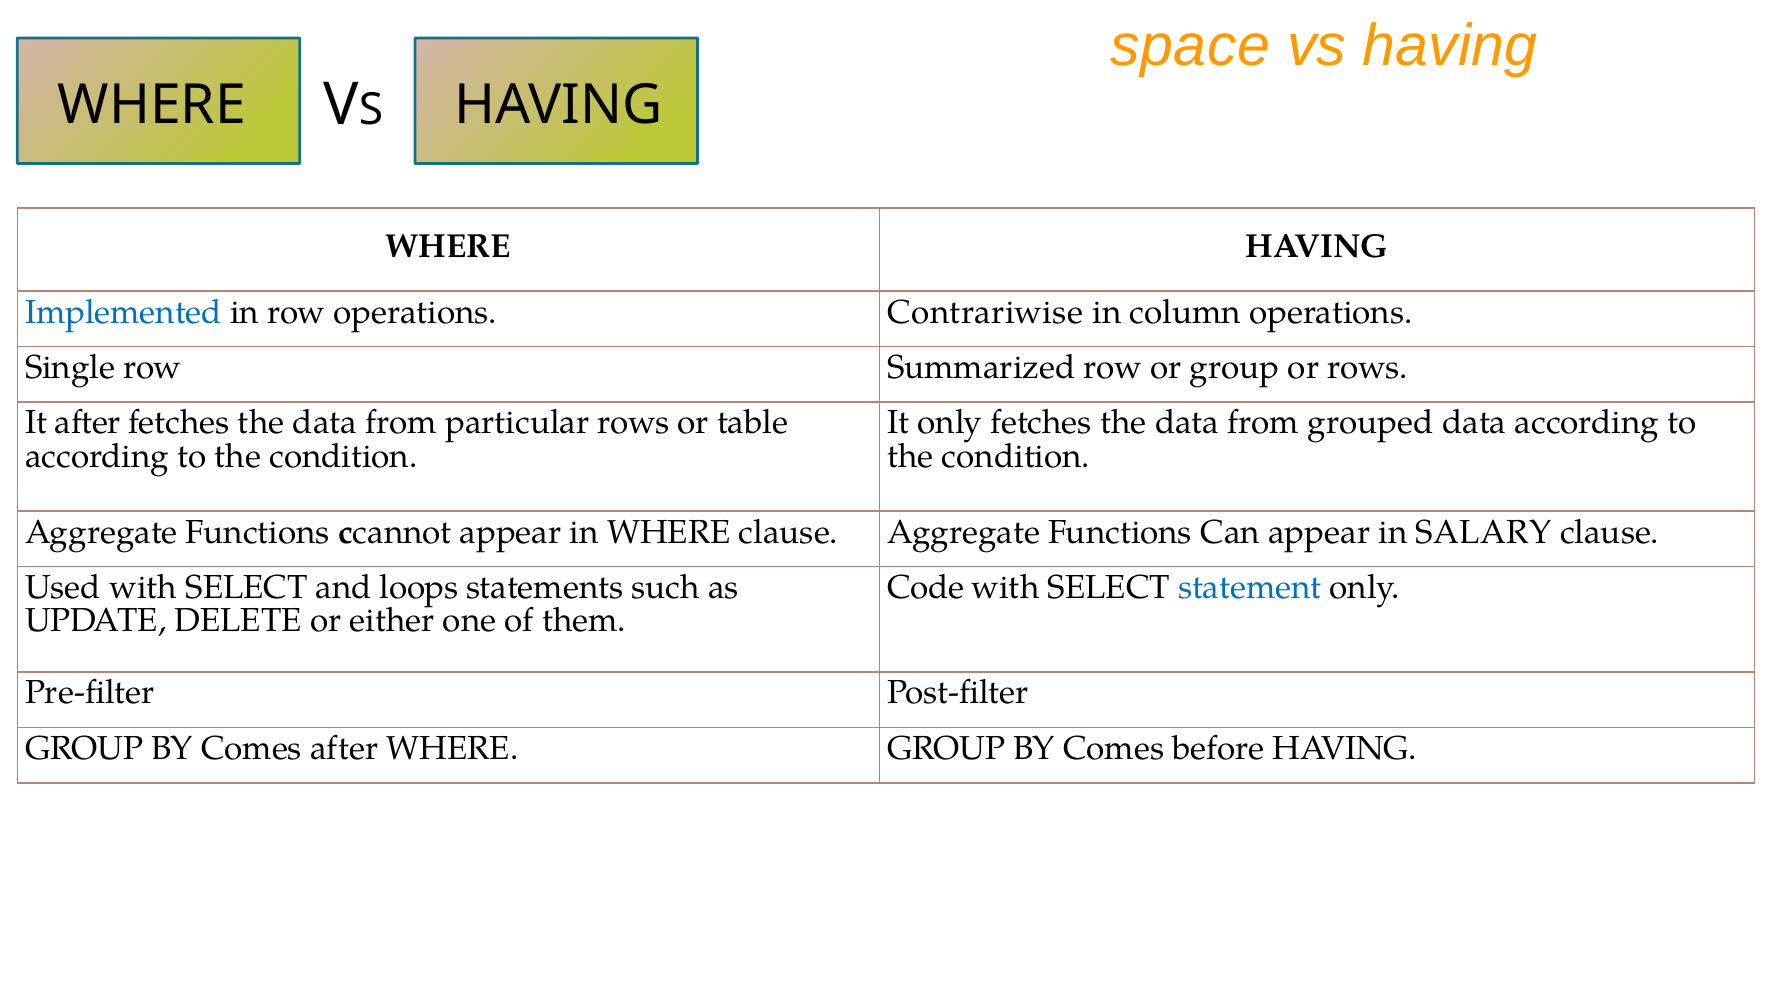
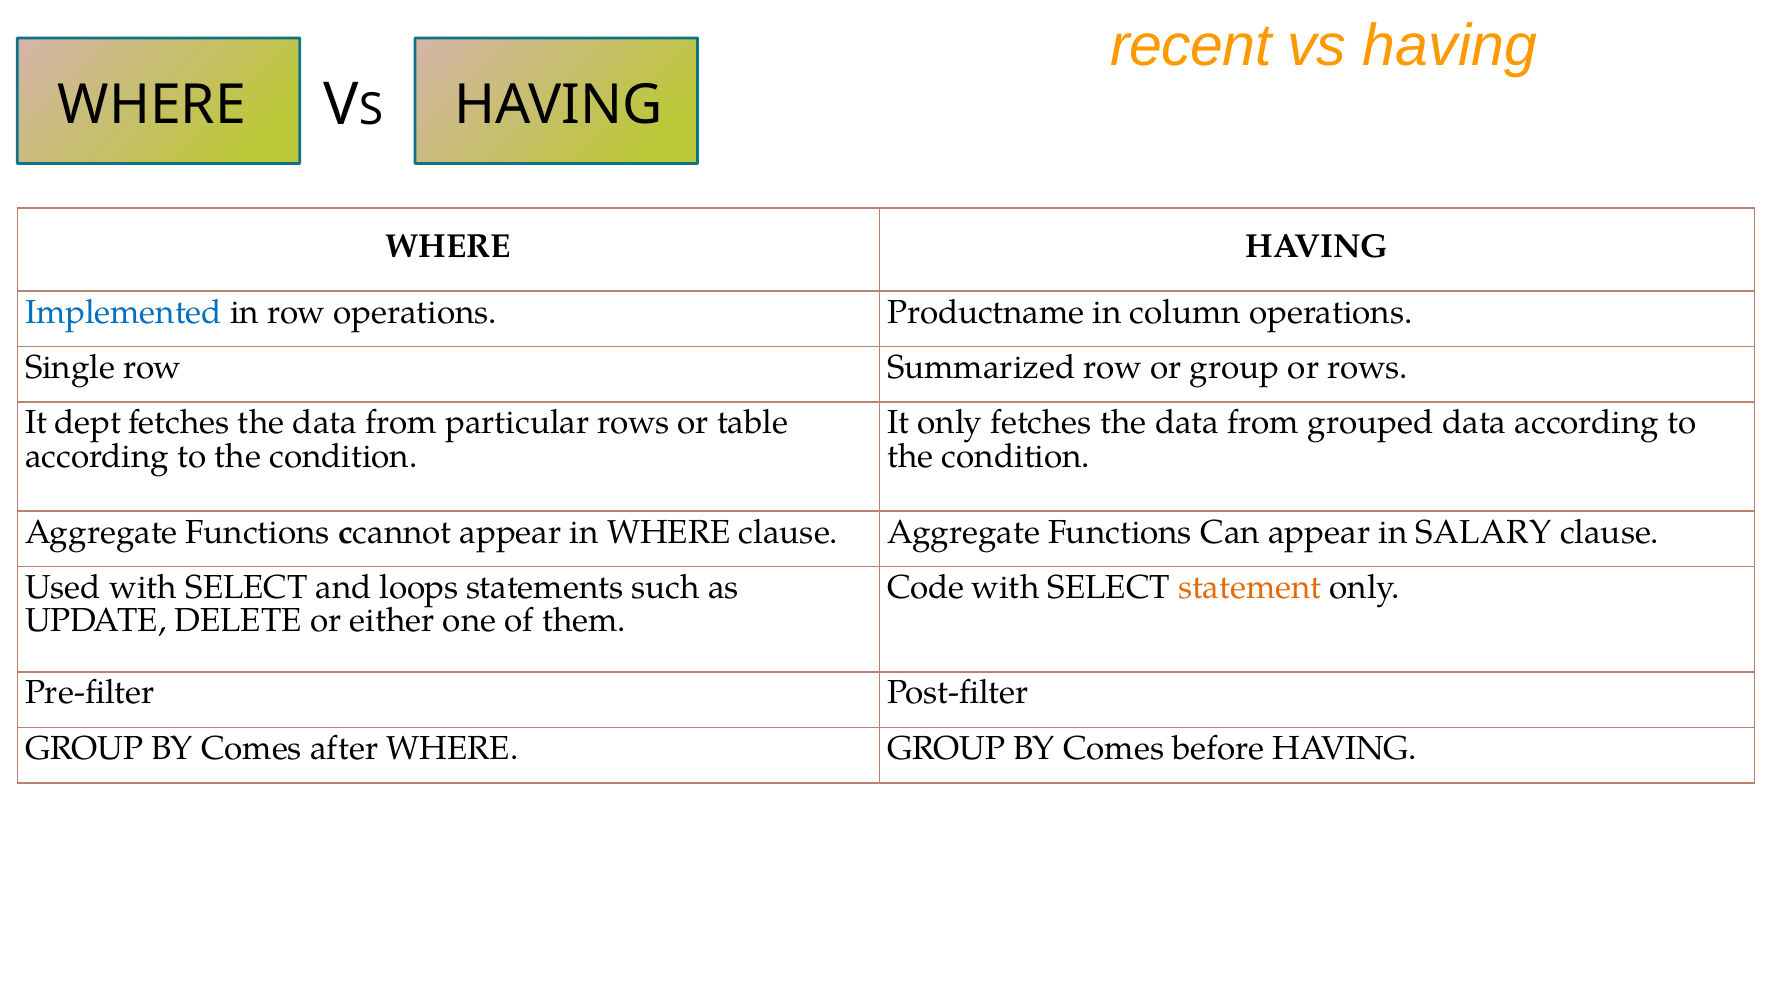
space: space -> recent (1191, 46)
Contrariwise: Contrariwise -> Productname (986, 312)
It after: after -> dept (88, 423)
statement colour: blue -> orange (1250, 587)
